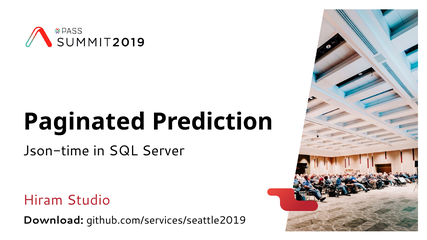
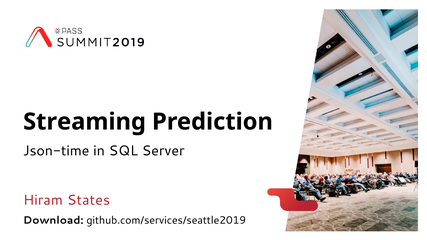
Paginated: Paginated -> Streaming (85, 122)
Studio: Studio -> States (89, 200)
